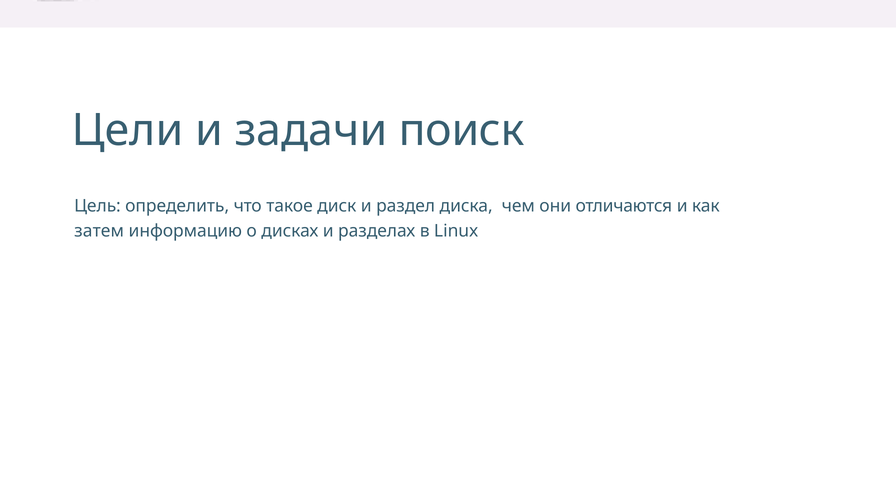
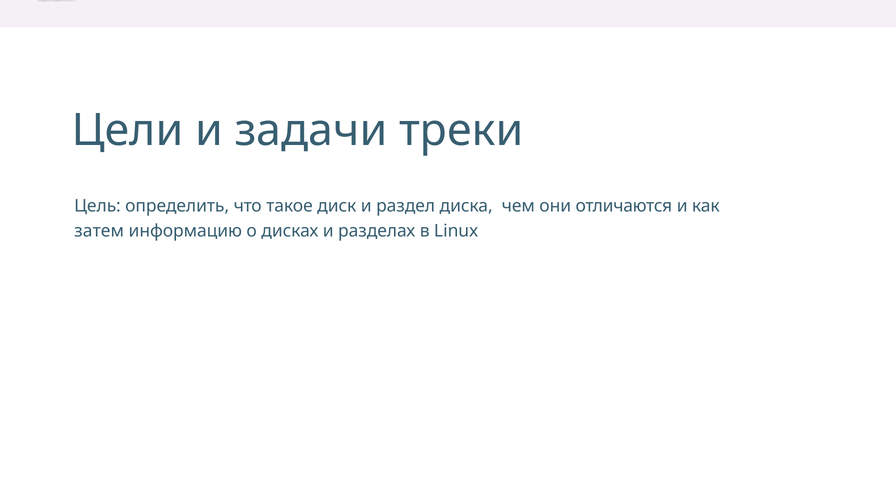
поиск: поиск -> треки (461, 130)
